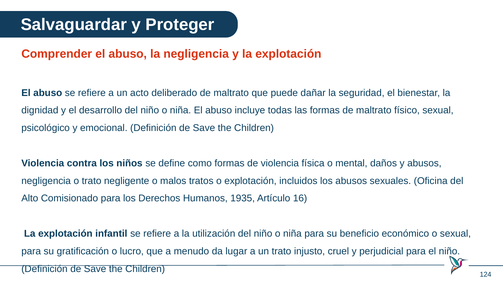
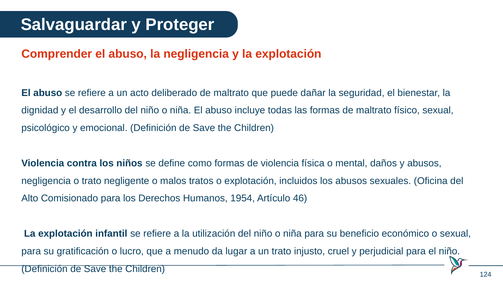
1935: 1935 -> 1954 (243, 198)
16: 16 -> 46 (300, 198)
